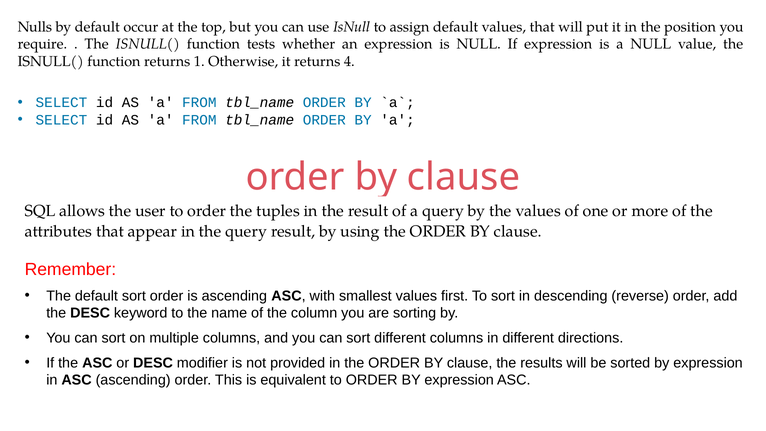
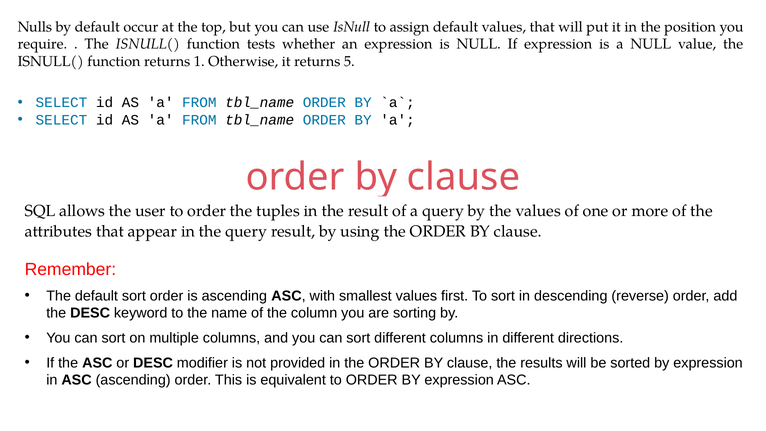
4: 4 -> 5 (349, 61)
